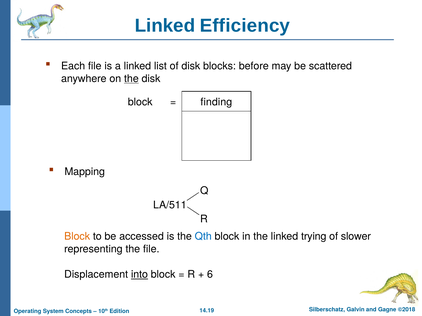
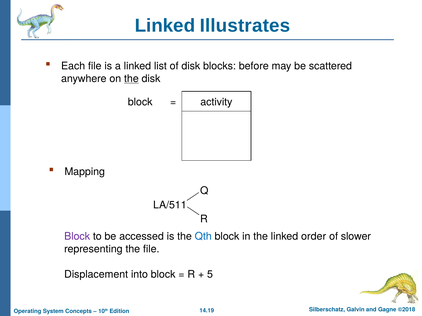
Efficiency: Efficiency -> Illustrates (245, 26)
finding: finding -> activity (216, 102)
Block colour: orange -> purple (77, 237)
trying: trying -> order (314, 237)
into underline: present -> none (139, 275)
6: 6 -> 5 (210, 275)
